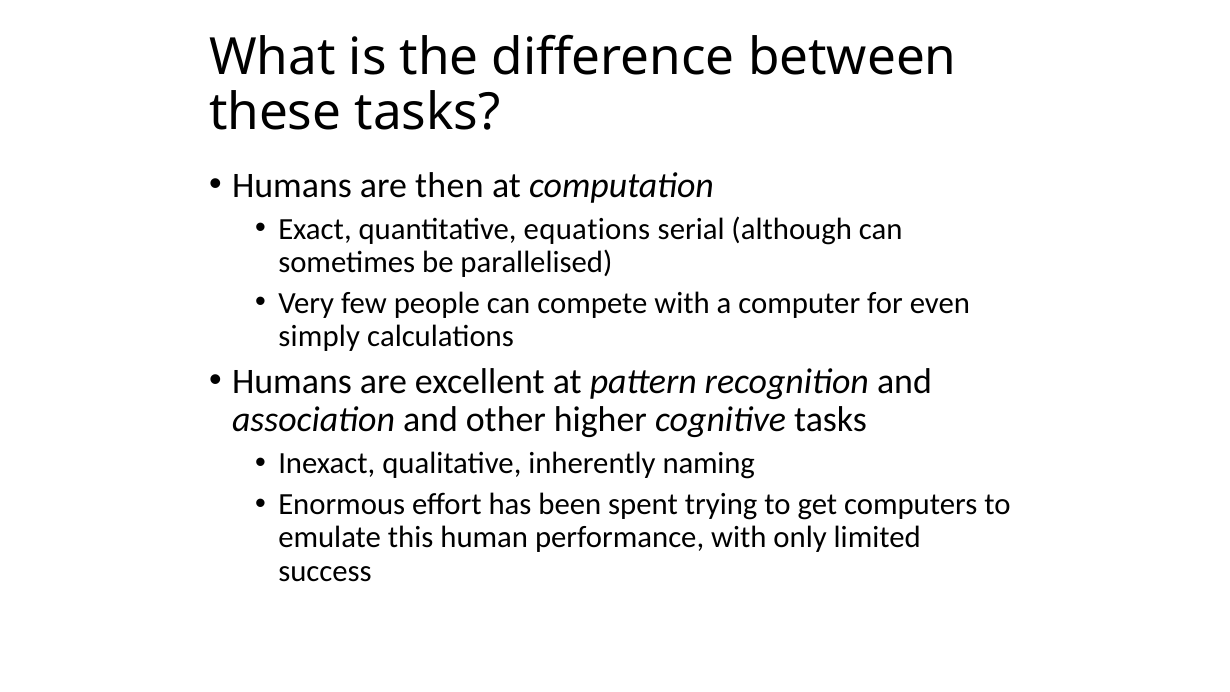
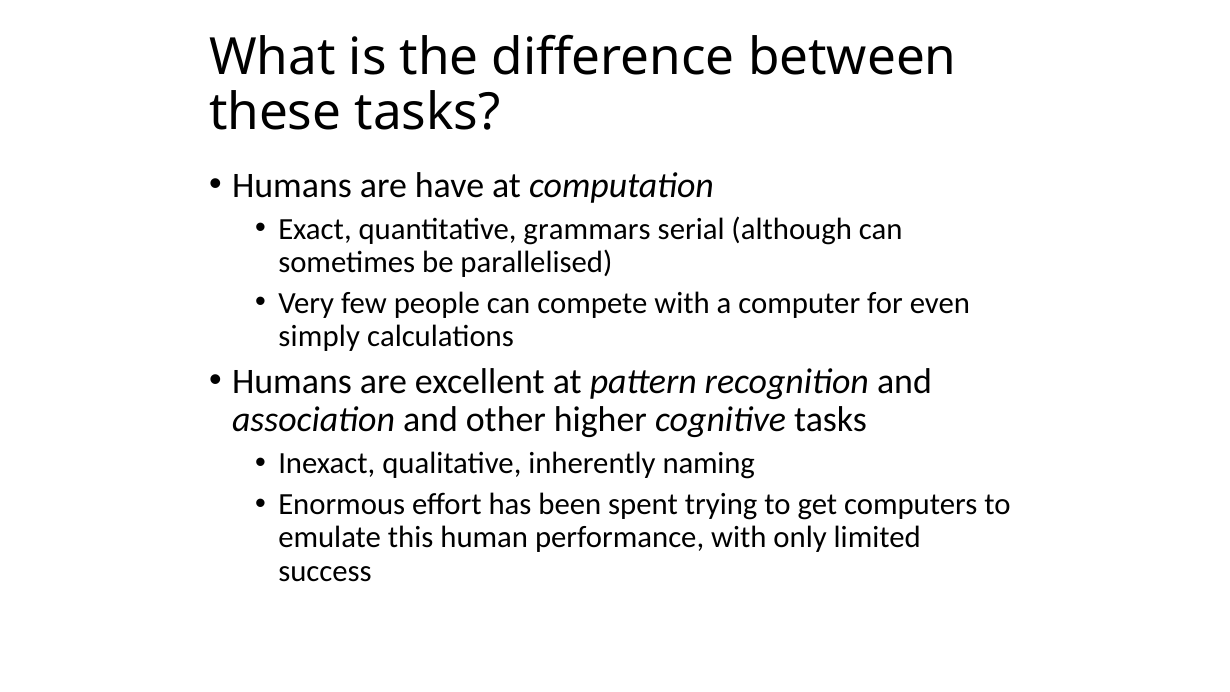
then: then -> have (450, 185)
equations: equations -> grammars (587, 229)
